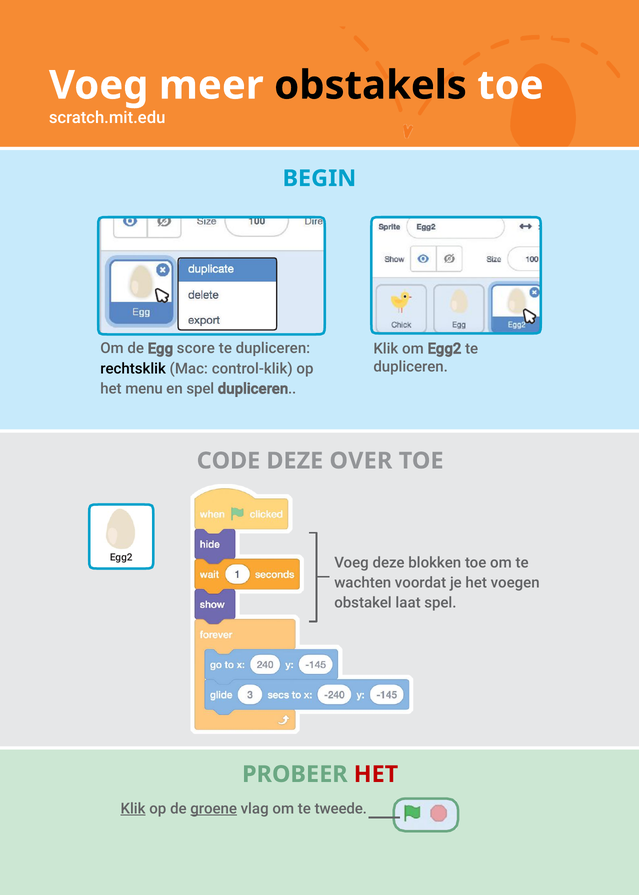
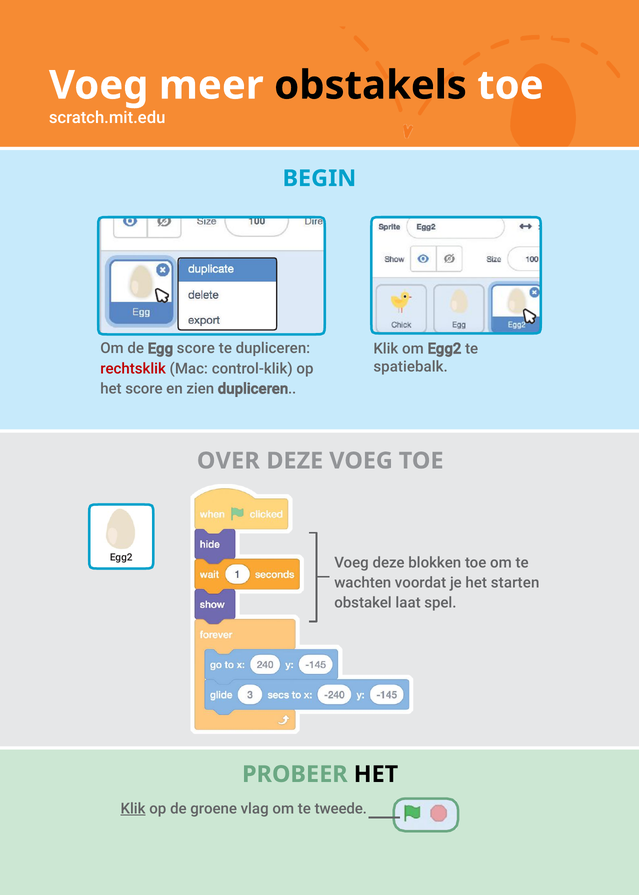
dupliceren: dupliceren -> spatiebalk (411, 367)
rechtsklik colour: black -> red (133, 368)
het menu: menu -> score (144, 389)
en spel: spel -> zien (200, 389)
CODE: CODE -> OVER (228, 461)
DEZE OVER: OVER -> VOEG (361, 461)
voegen: voegen -> starten (515, 583)
HET colour: red -> black (376, 774)
groene underline: present -> none (214, 808)
